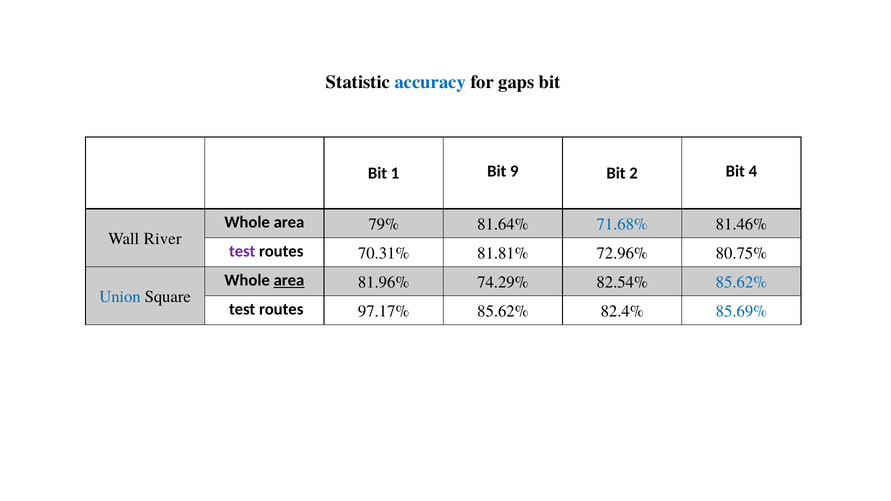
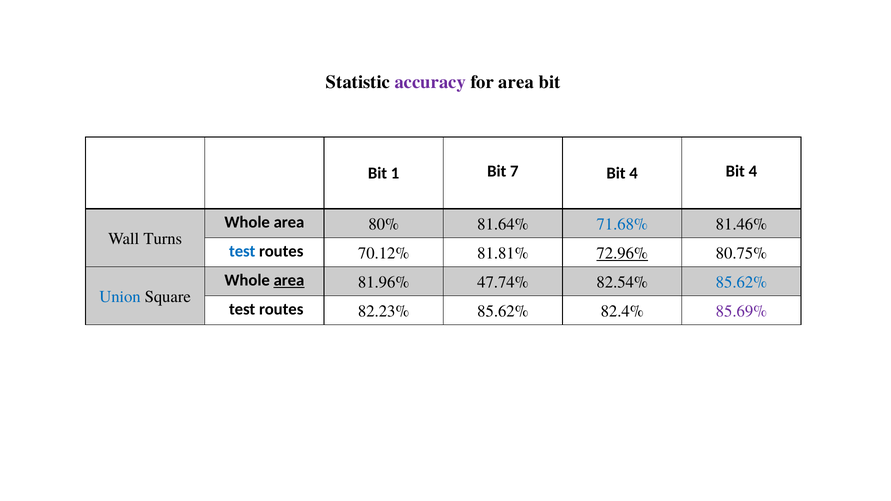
accuracy colour: blue -> purple (430, 82)
for gaps: gaps -> area (516, 82)
9: 9 -> 7 (514, 171)
2: 2 -> 4 (634, 173)
79%: 79% -> 80% (384, 224)
River: River -> Turns (163, 239)
test colour: purple -> blue (242, 252)
70.31%: 70.31% -> 70.12% (384, 253)
72.96% underline: none -> present (622, 253)
74.29%: 74.29% -> 47.74% (503, 282)
97.17%: 97.17% -> 82.23% (384, 311)
85.69% colour: blue -> purple (741, 311)
